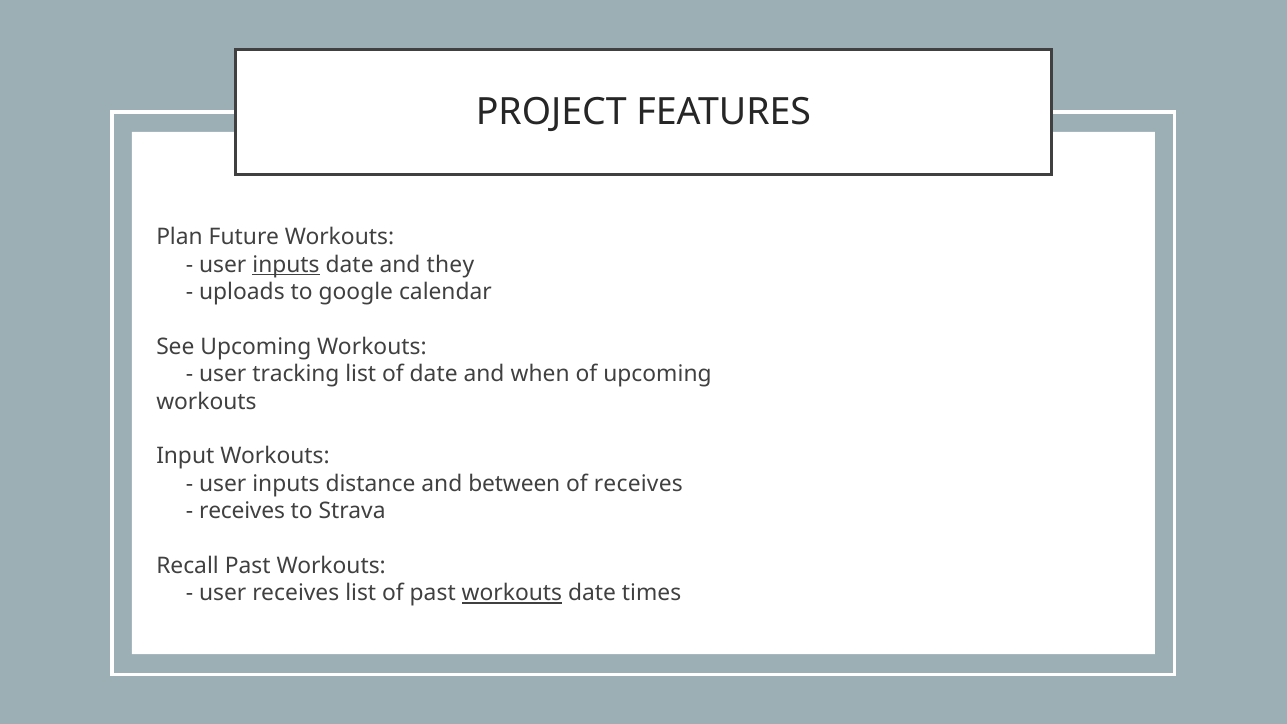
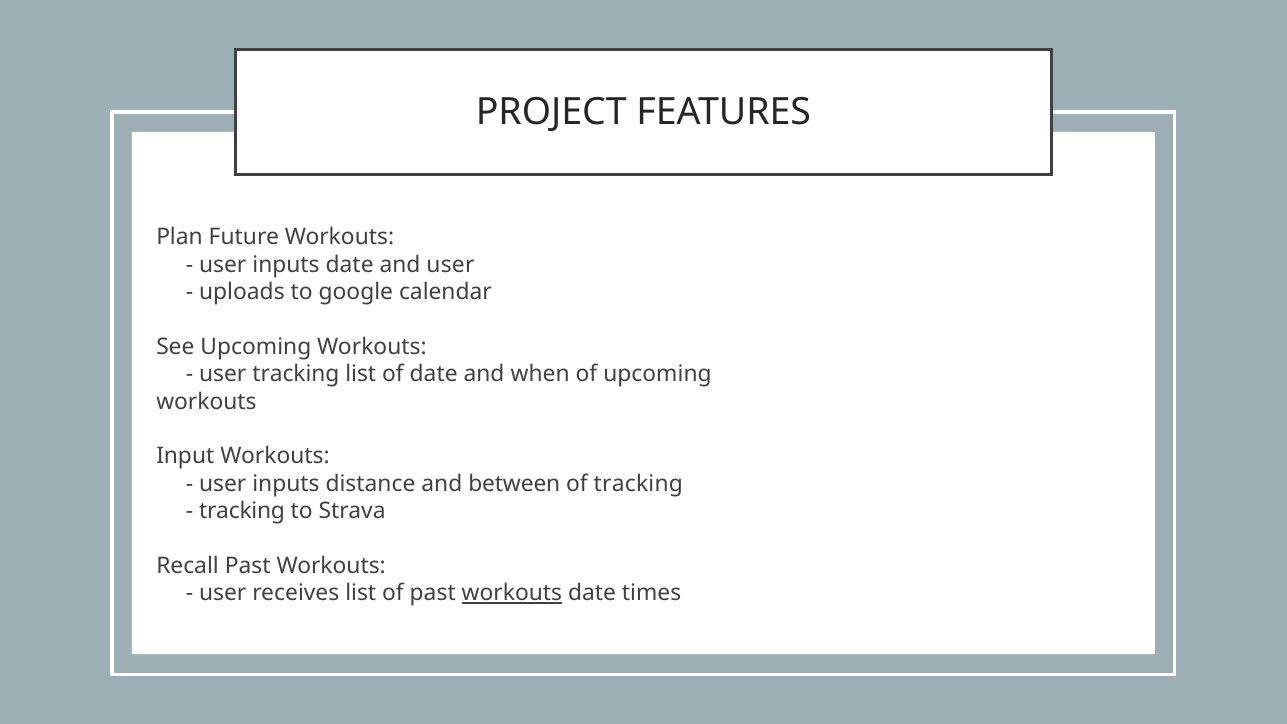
inputs underline: present -> none (286, 265)
and they: they -> user (450, 265)
of receives: receives -> tracking (638, 484)
receives: receives -> tracking (242, 511)
